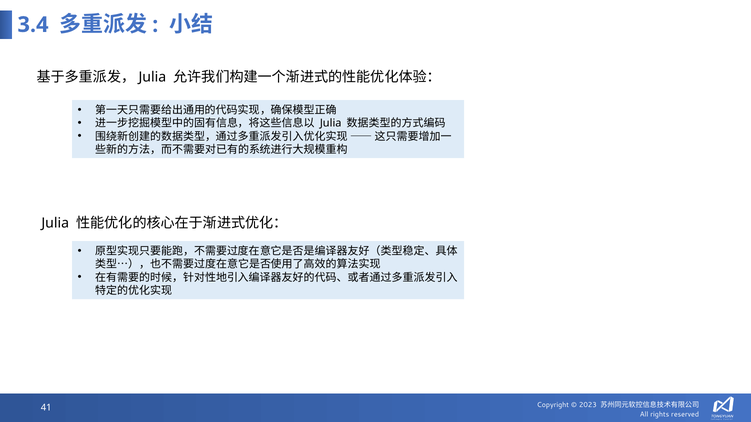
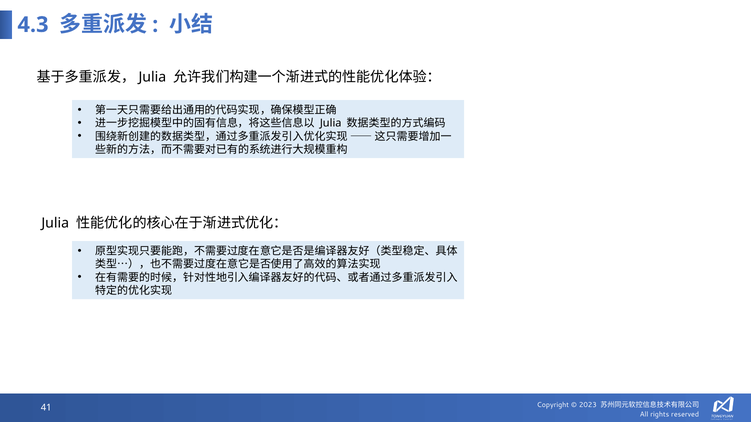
3.4: 3.4 -> 4.3 (33, 25)
